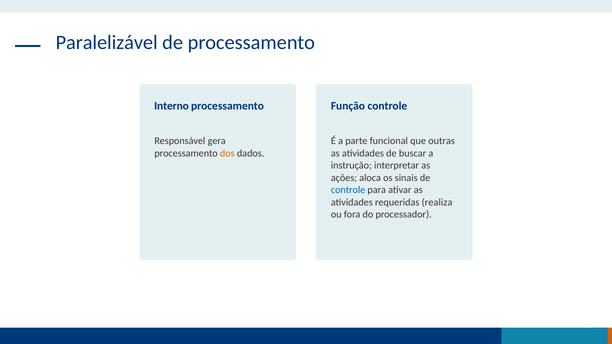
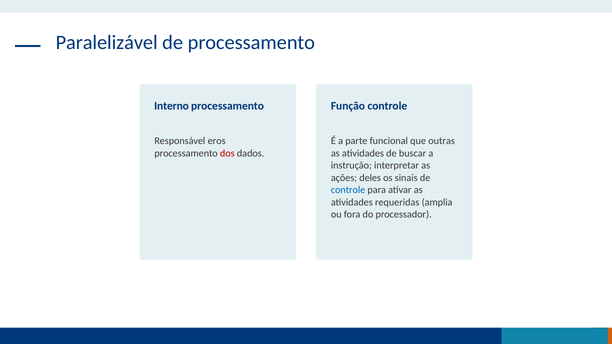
gera: gera -> eros (217, 141)
dos colour: orange -> red (227, 153)
aloca: aloca -> deles (370, 178)
realiza: realiza -> amplia (437, 202)
